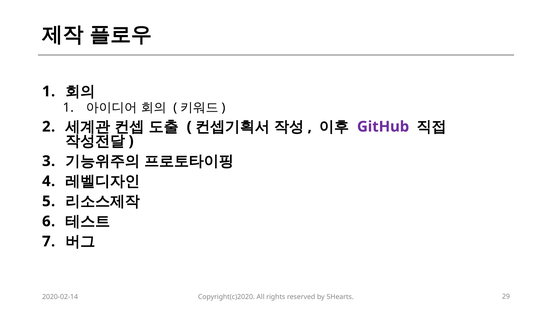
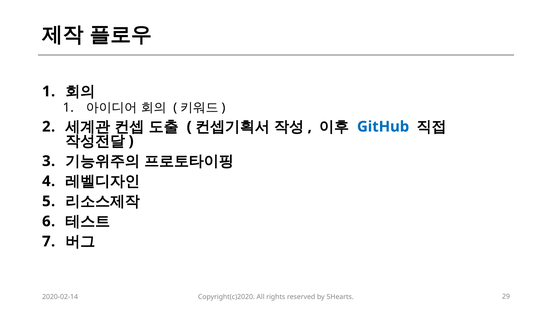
GitHub colour: purple -> blue (383, 126)
